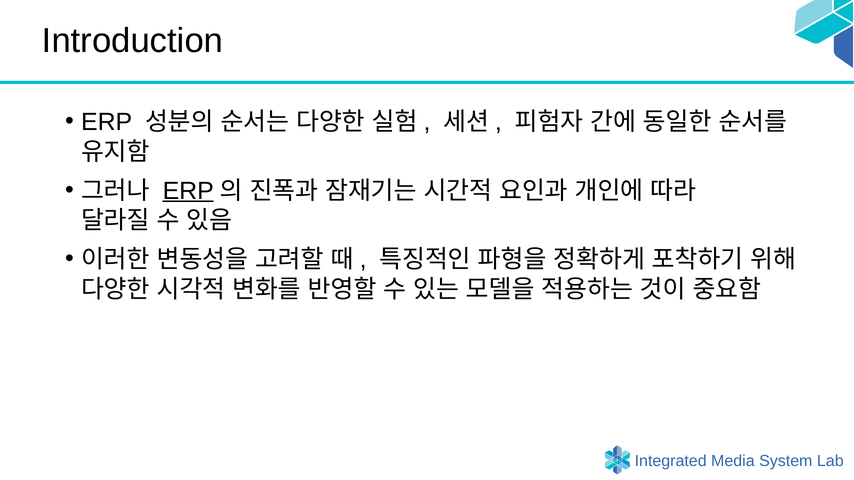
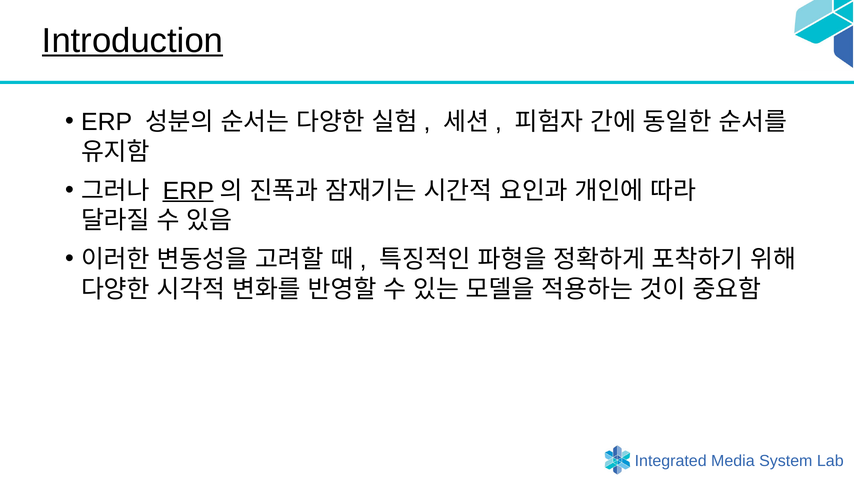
Introduction underline: none -> present (133, 41)
